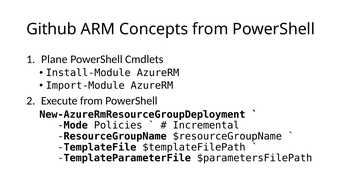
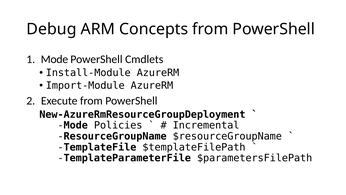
Github: Github -> Debug (51, 29)
Plane: Plane -> Mode (54, 59)
